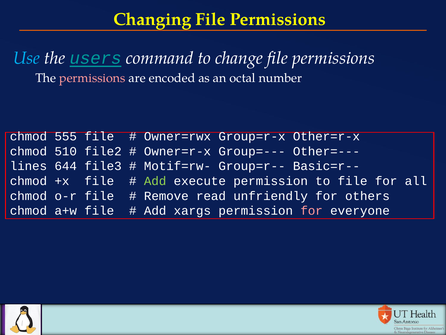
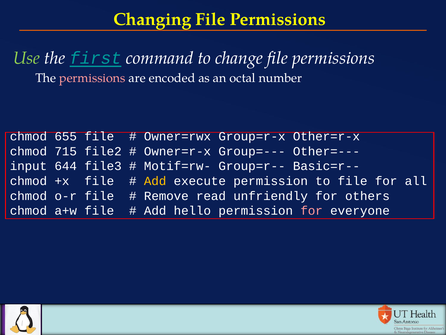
Use colour: light blue -> light green (27, 58)
users: users -> first (95, 58)
555: 555 -> 655 (66, 136)
510: 510 -> 715 (66, 151)
lines: lines -> input (28, 166)
Add colour: light green -> yellow (155, 181)
xargs: xargs -> hello (192, 211)
